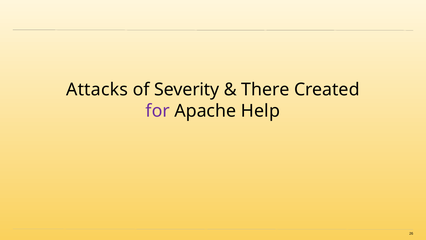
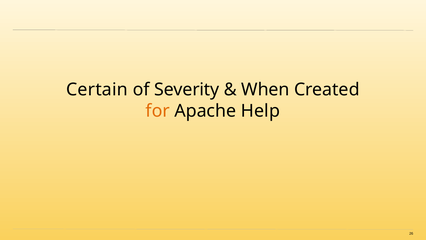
Attacks: Attacks -> Certain (97, 89)
There: There -> When (265, 89)
for colour: purple -> orange (158, 111)
